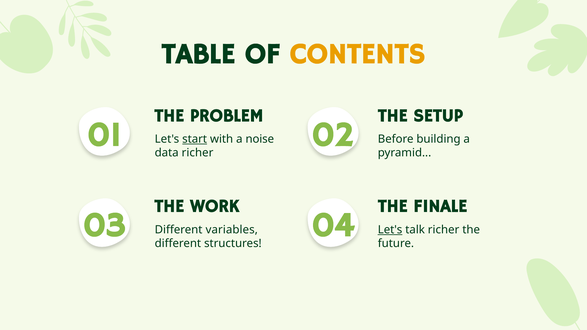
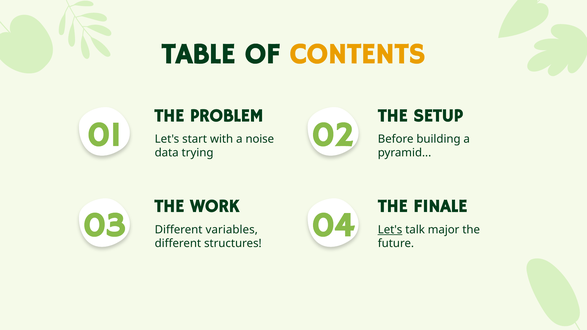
start underline: present -> none (195, 139)
data richer: richer -> trying (198, 153)
talk richer: richer -> major (444, 230)
